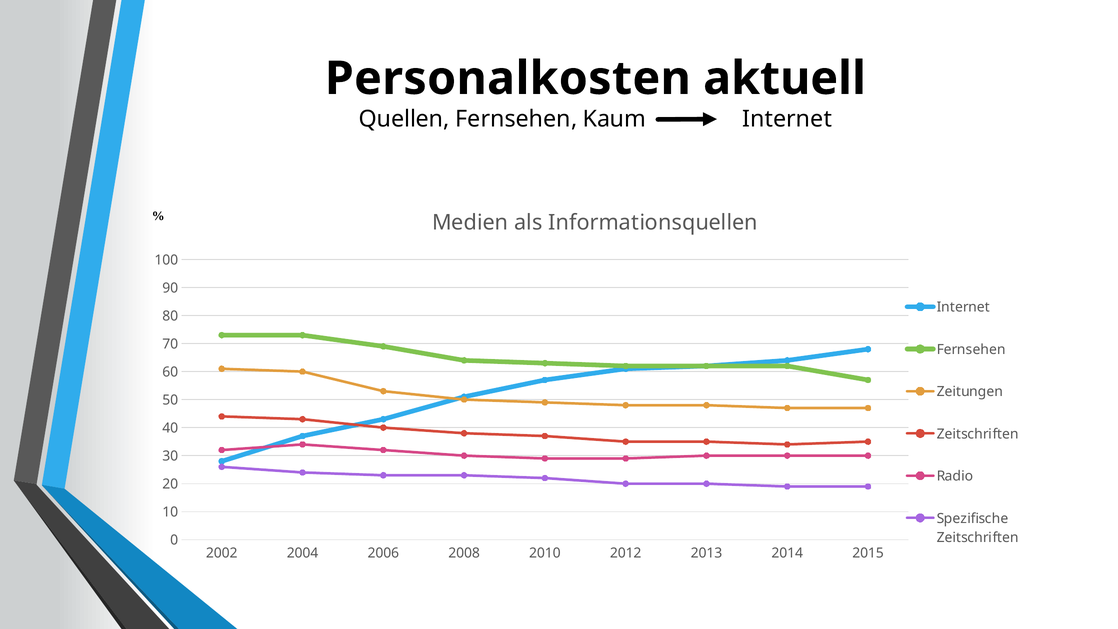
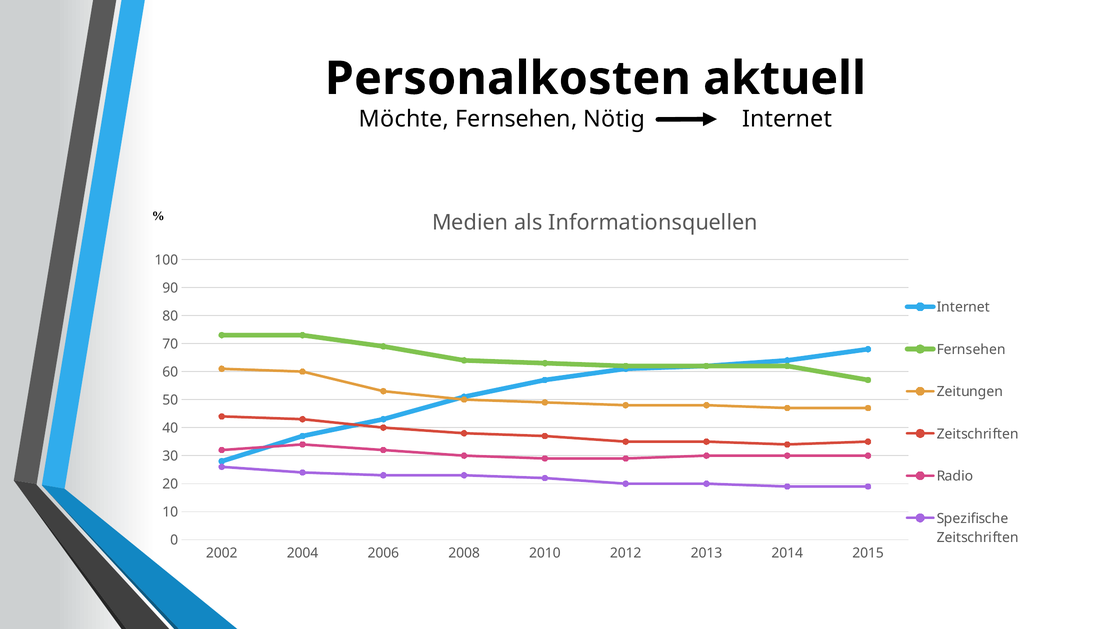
Quellen: Quellen -> Möchte (404, 119)
Kaum: Kaum -> Nötig (614, 119)
